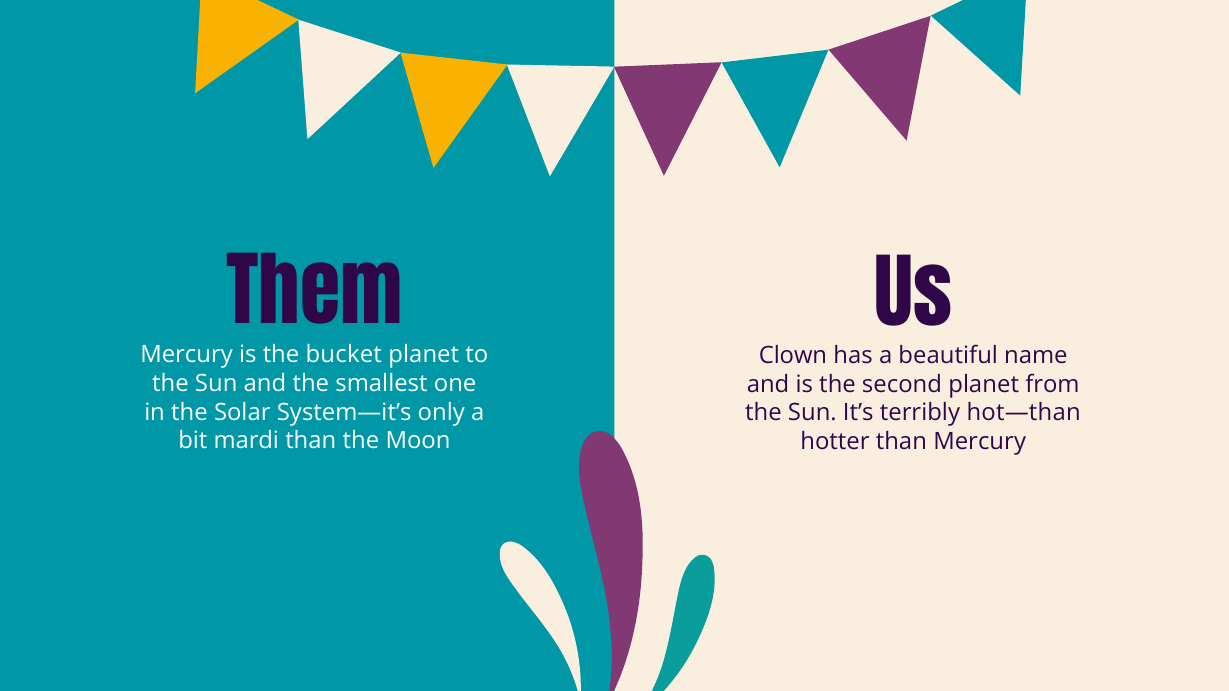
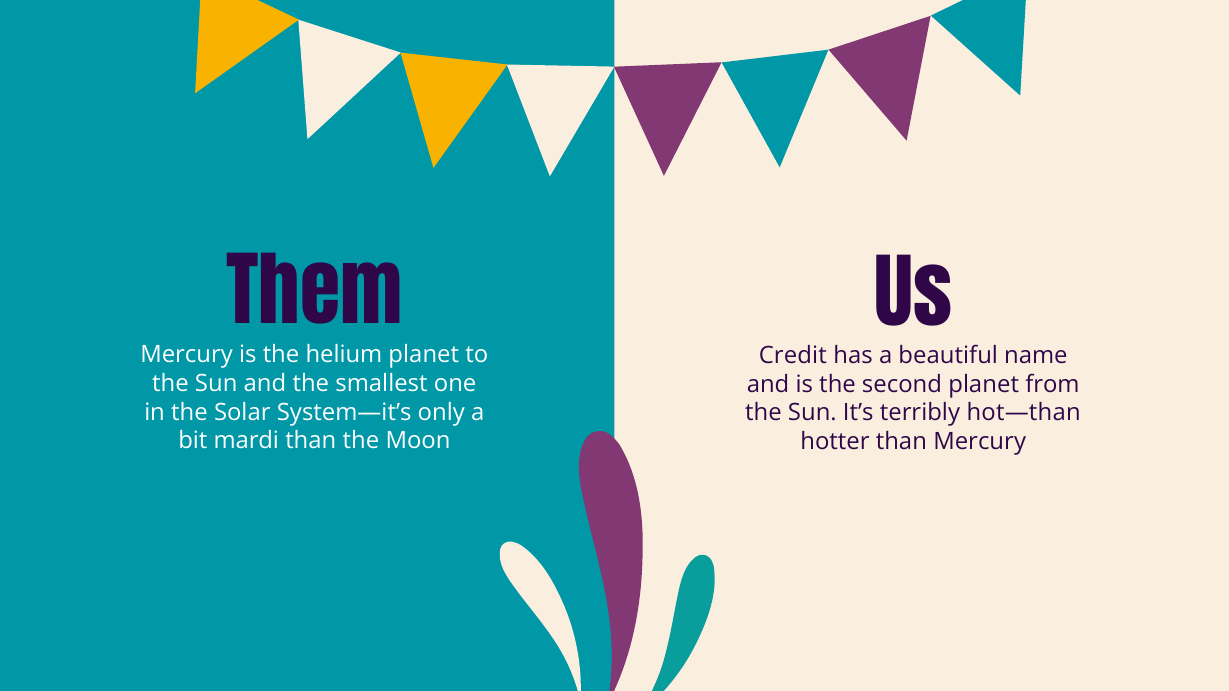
bucket: bucket -> helium (344, 355)
Clown: Clown -> Credit (793, 356)
